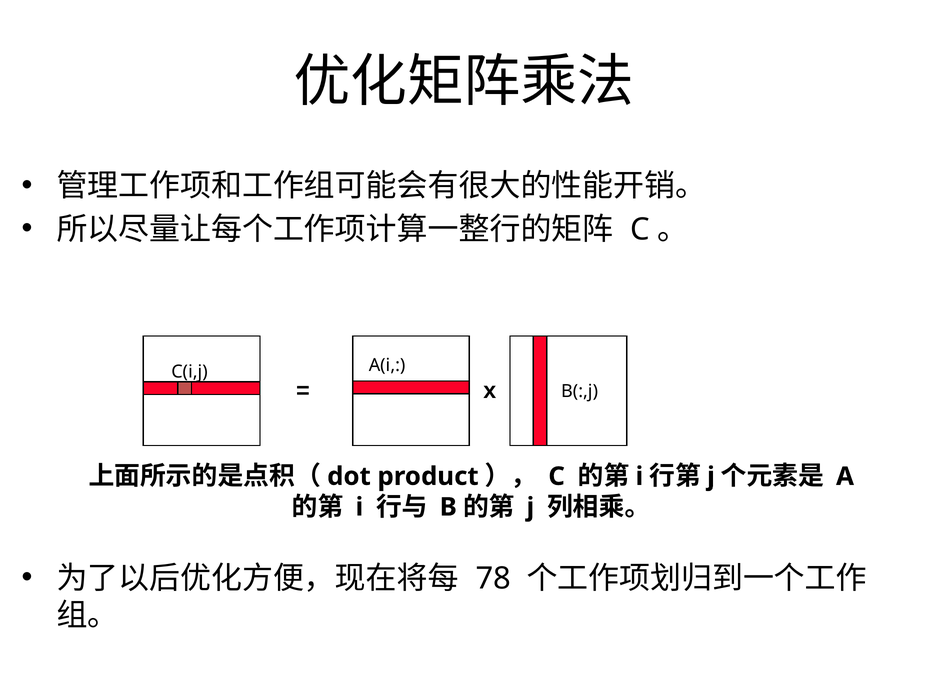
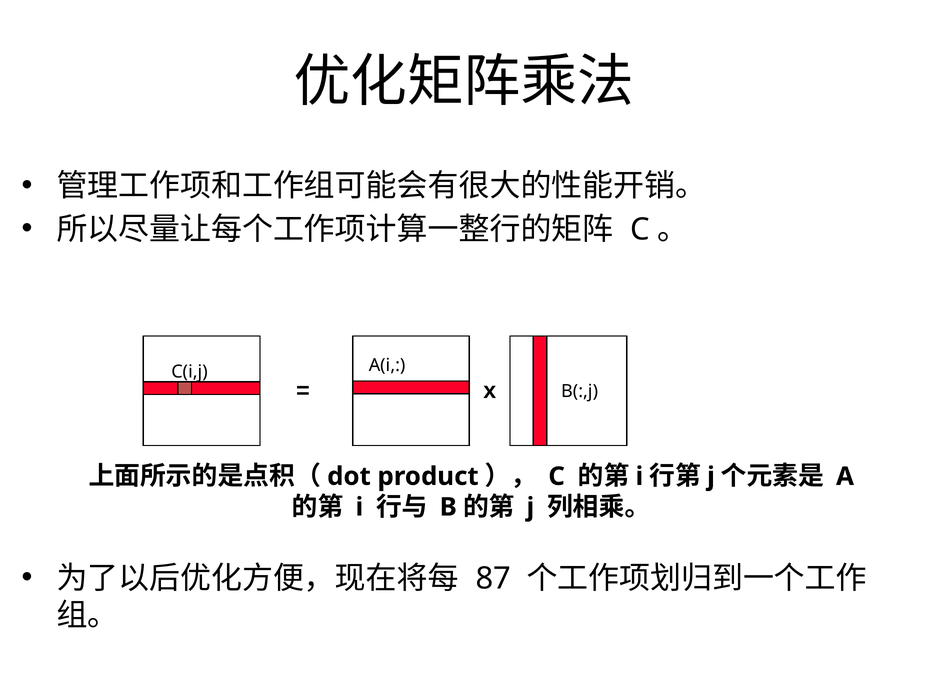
78: 78 -> 87 (493, 578)
